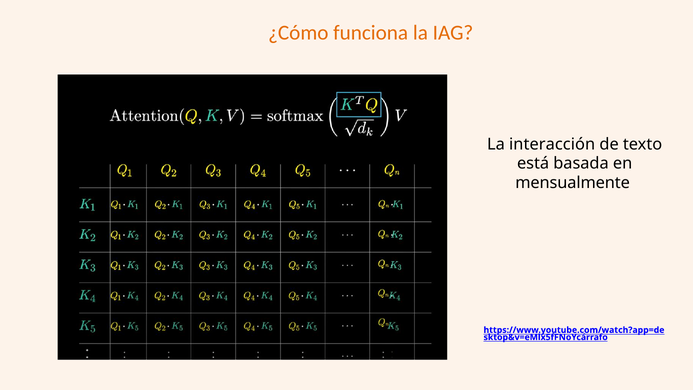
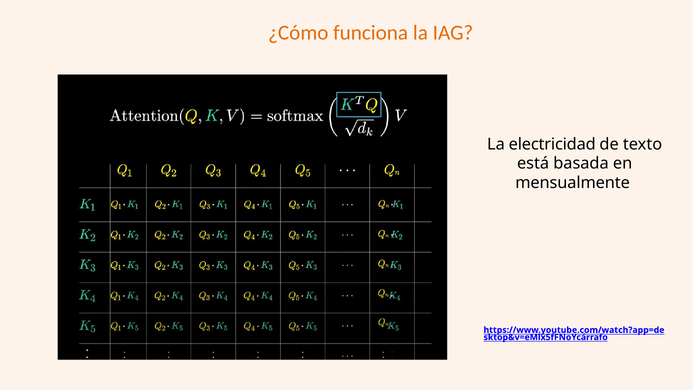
interacción: interacción -> electricidad (552, 144)
